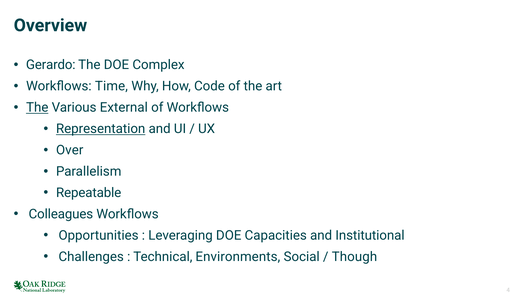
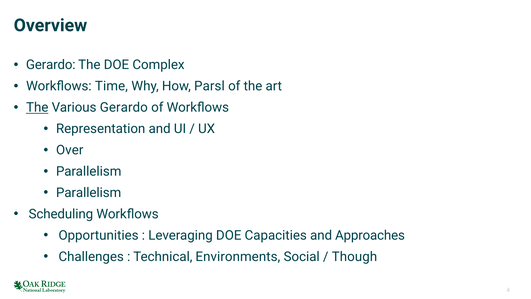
Code: Code -> Parsl (209, 86)
Various External: External -> Gerardo (124, 107)
Representation underline: present -> none (101, 129)
Repeatable: Repeatable -> Parallelism (89, 193)
Colleagues: Colleagues -> Scheduling (61, 214)
Institutional: Institutional -> Approaches (370, 235)
